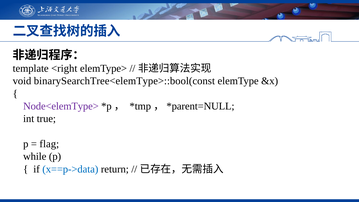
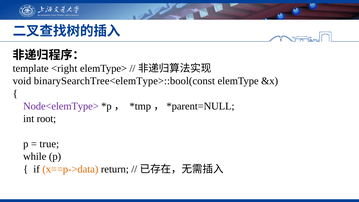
true: true -> root (46, 119)
flag: flag -> true (49, 144)
x==p->data colour: blue -> orange (70, 169)
